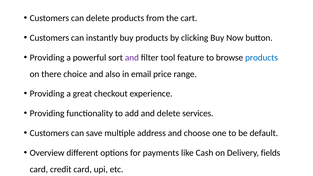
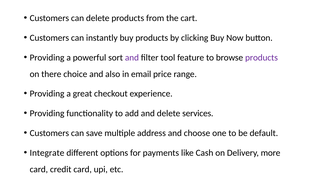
products colour: blue -> purple (261, 58)
Overview: Overview -> Integrate (47, 153)
fields: fields -> more (271, 153)
